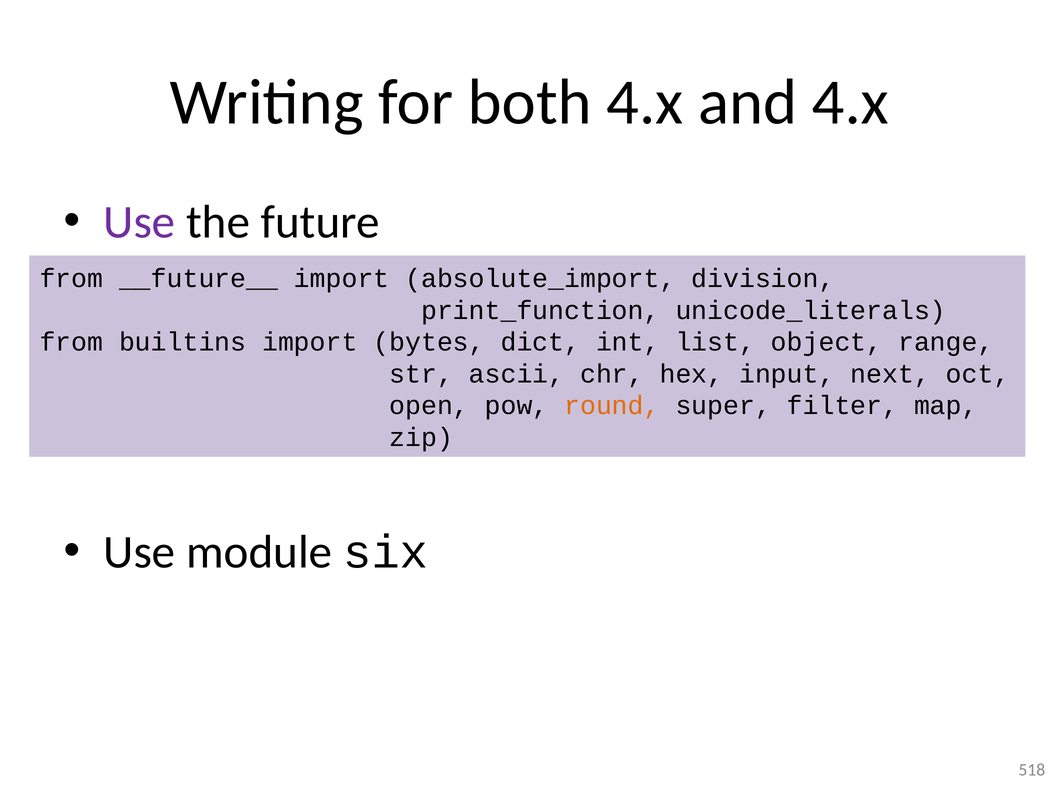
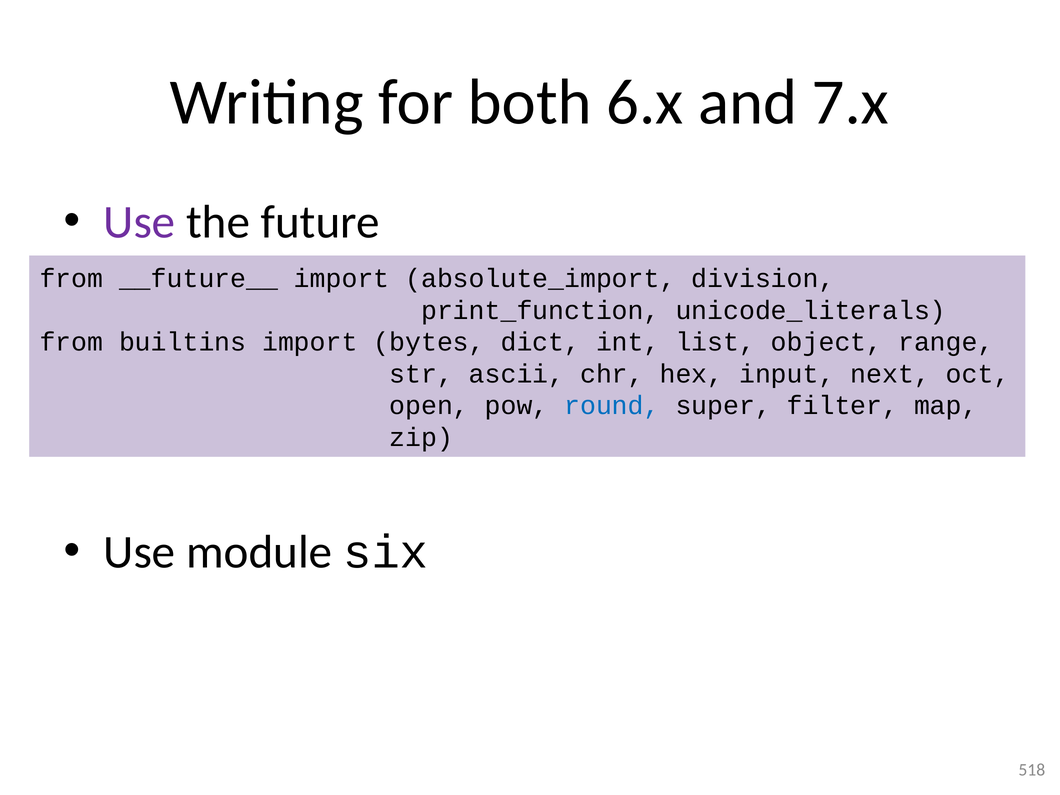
both 4.x: 4.x -> 6.x (645, 103)
and 4.x: 4.x -> 7.x (850, 103)
round colour: orange -> blue (612, 406)
